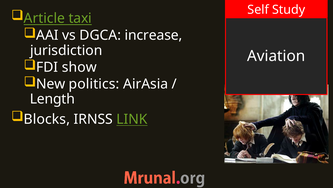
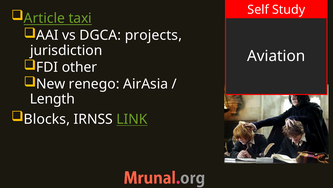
increase: increase -> projects (153, 35)
show: show -> other (79, 67)
politics: politics -> renego (94, 84)
